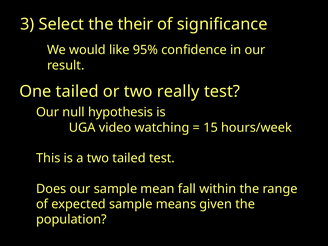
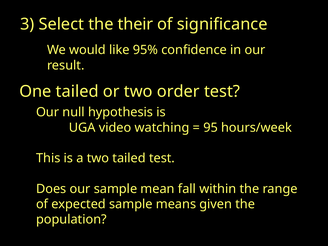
really: really -> order (178, 91)
15: 15 -> 95 (211, 128)
